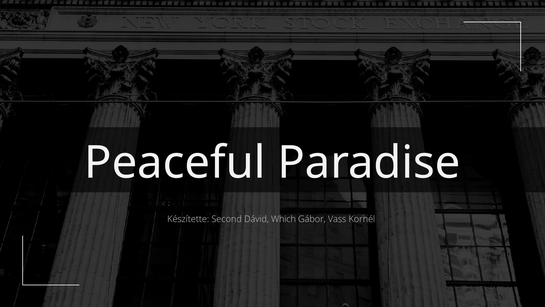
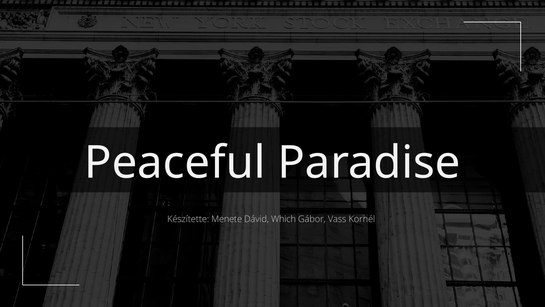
Second: Second -> Menete (227, 219)
